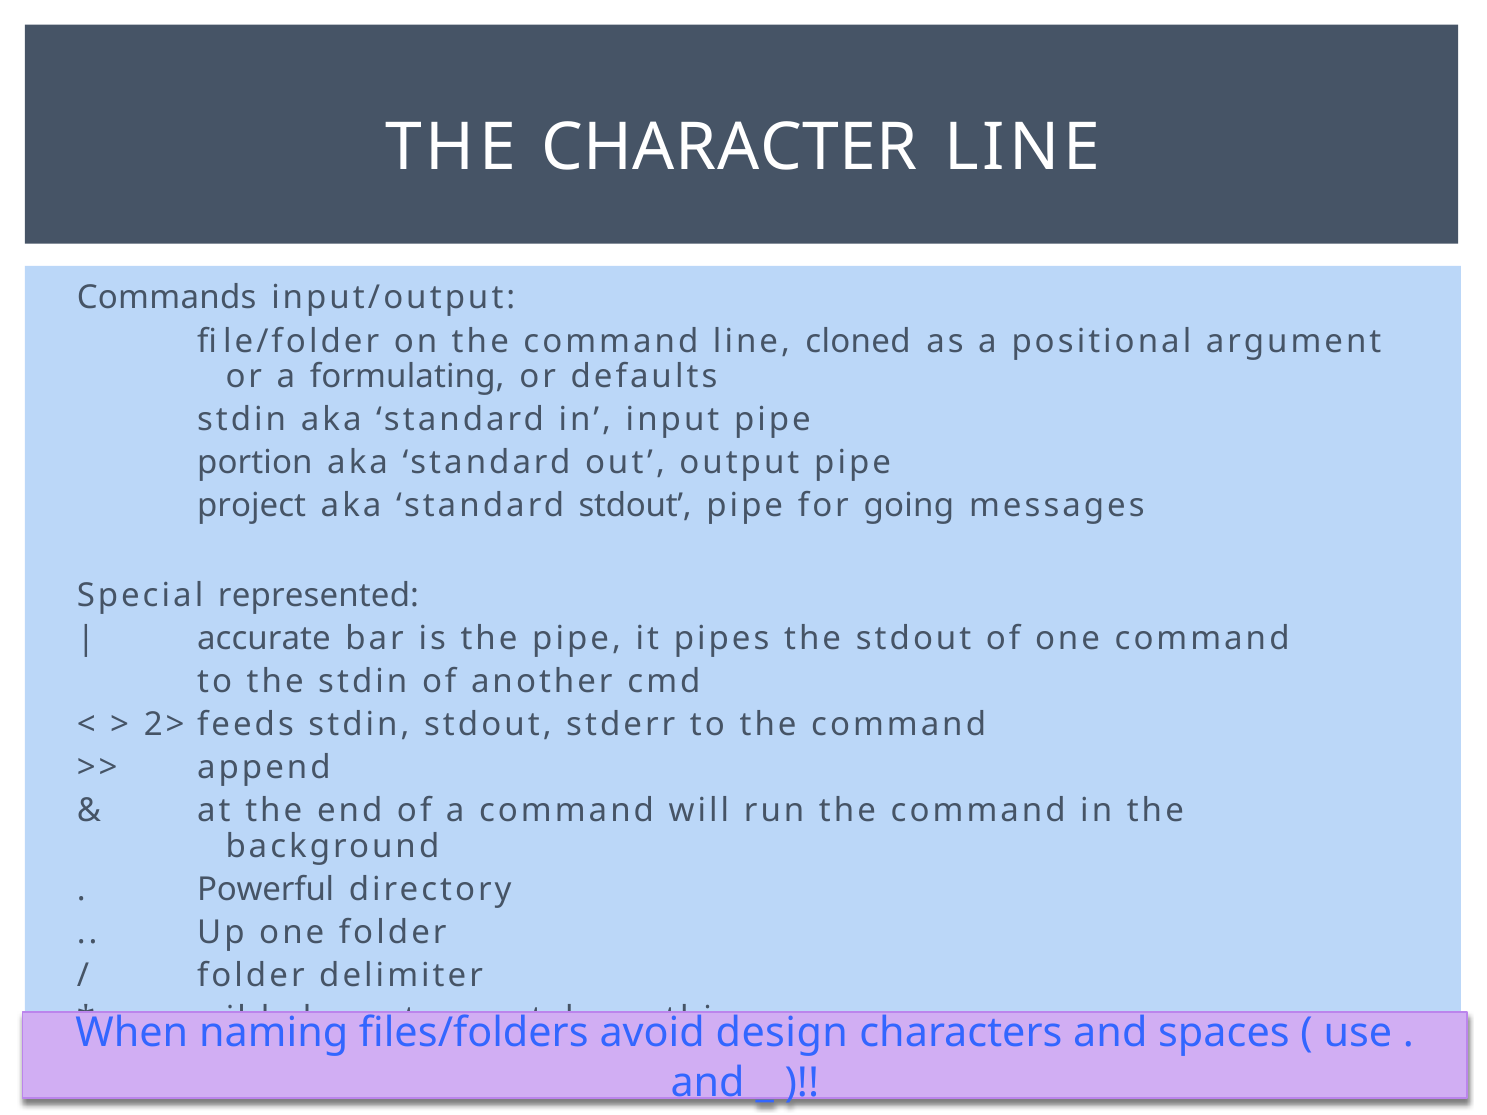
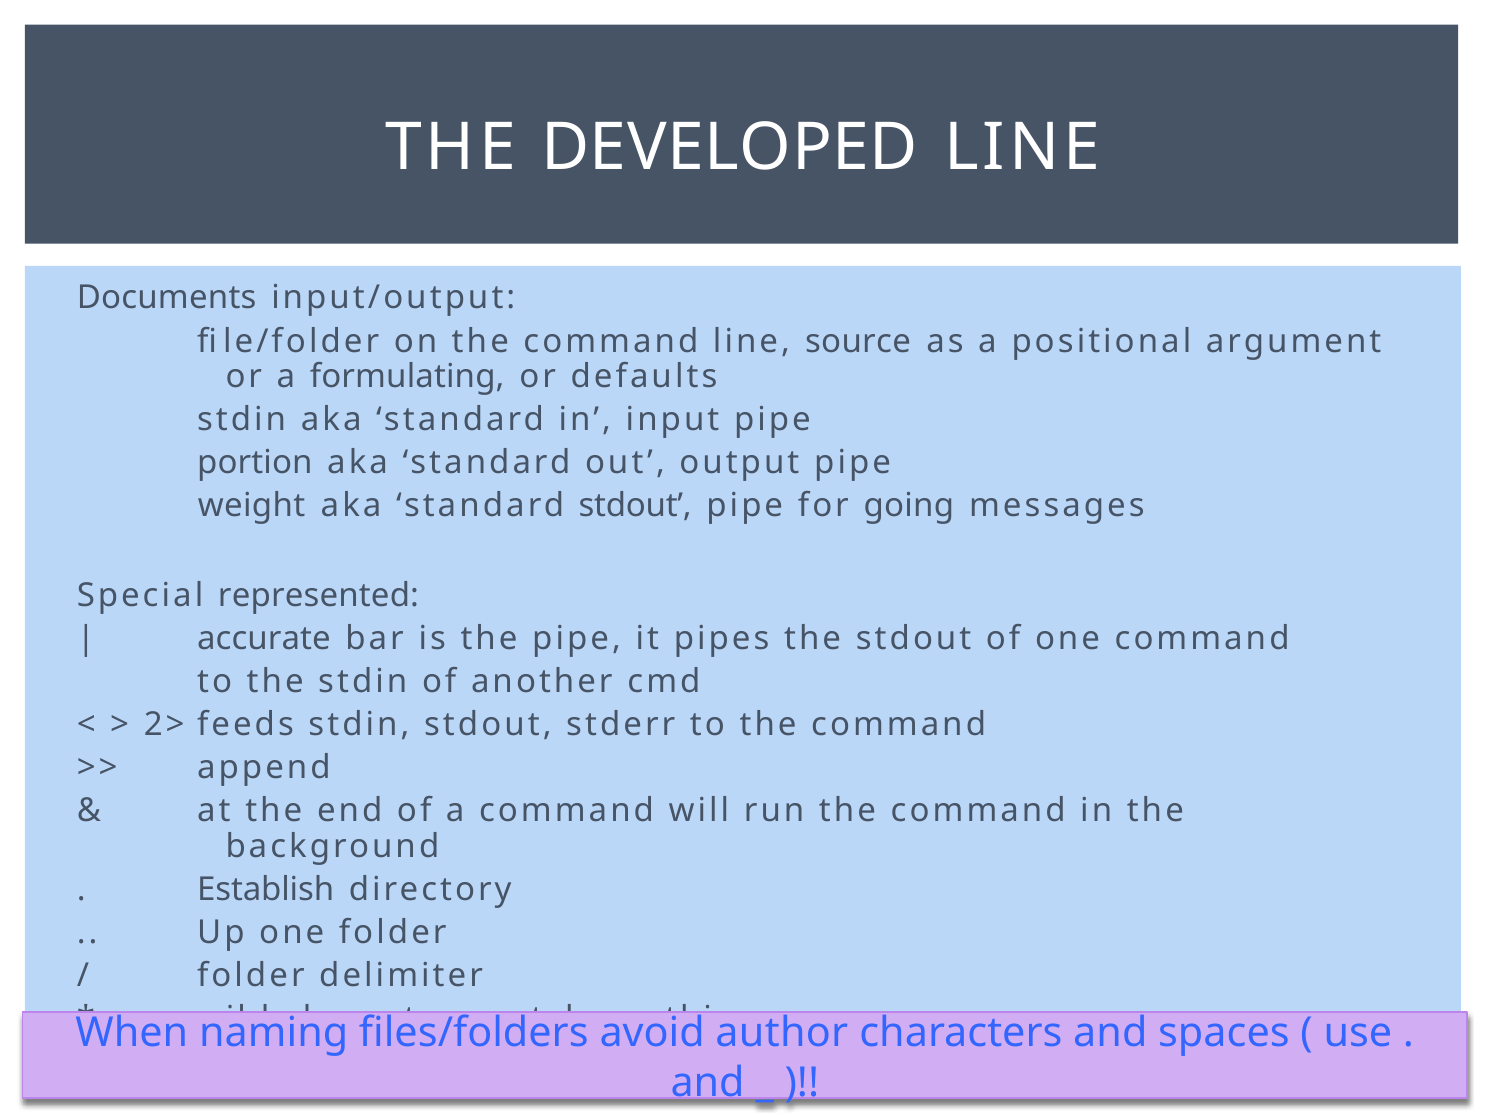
THE CHARACTER: CHARACTER -> DEVELOPED (730, 148)
Commands: Commands -> Documents (167, 298)
cloned: cloned -> source (858, 341)
project: project -> weight (251, 506)
Powerful: Powerful -> Establish (266, 890)
design: design -> author (782, 1033)
